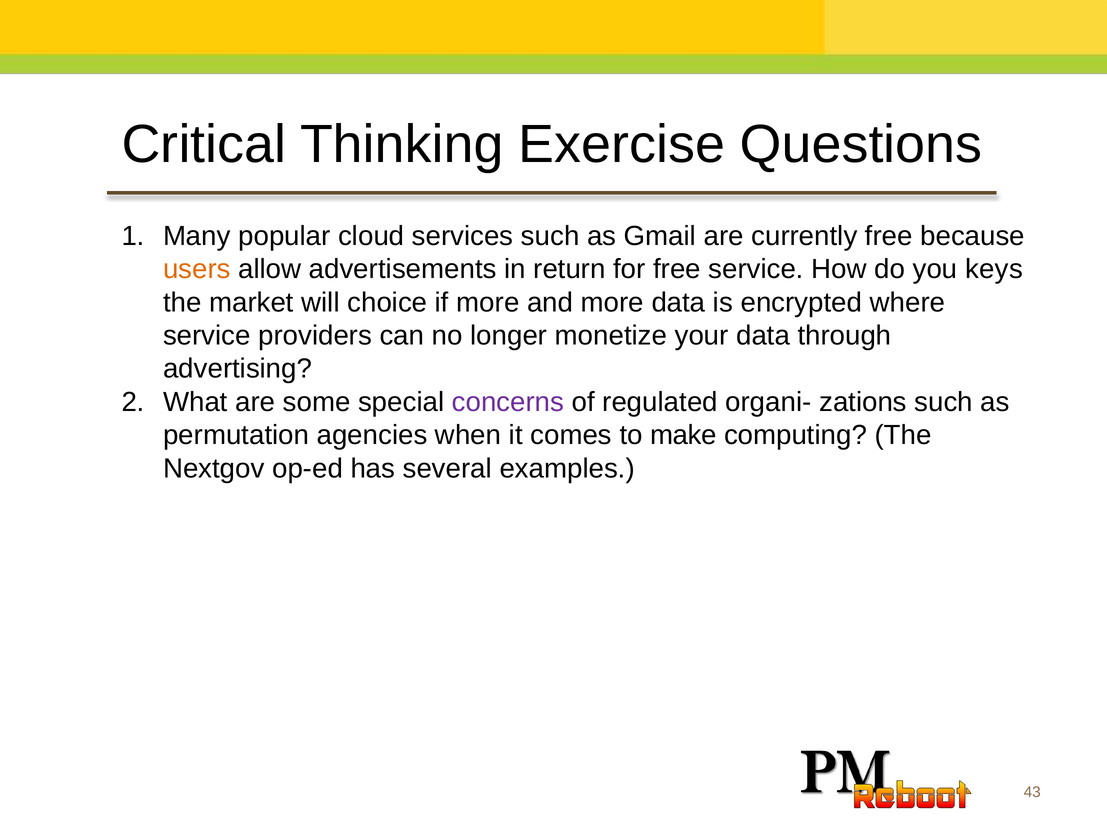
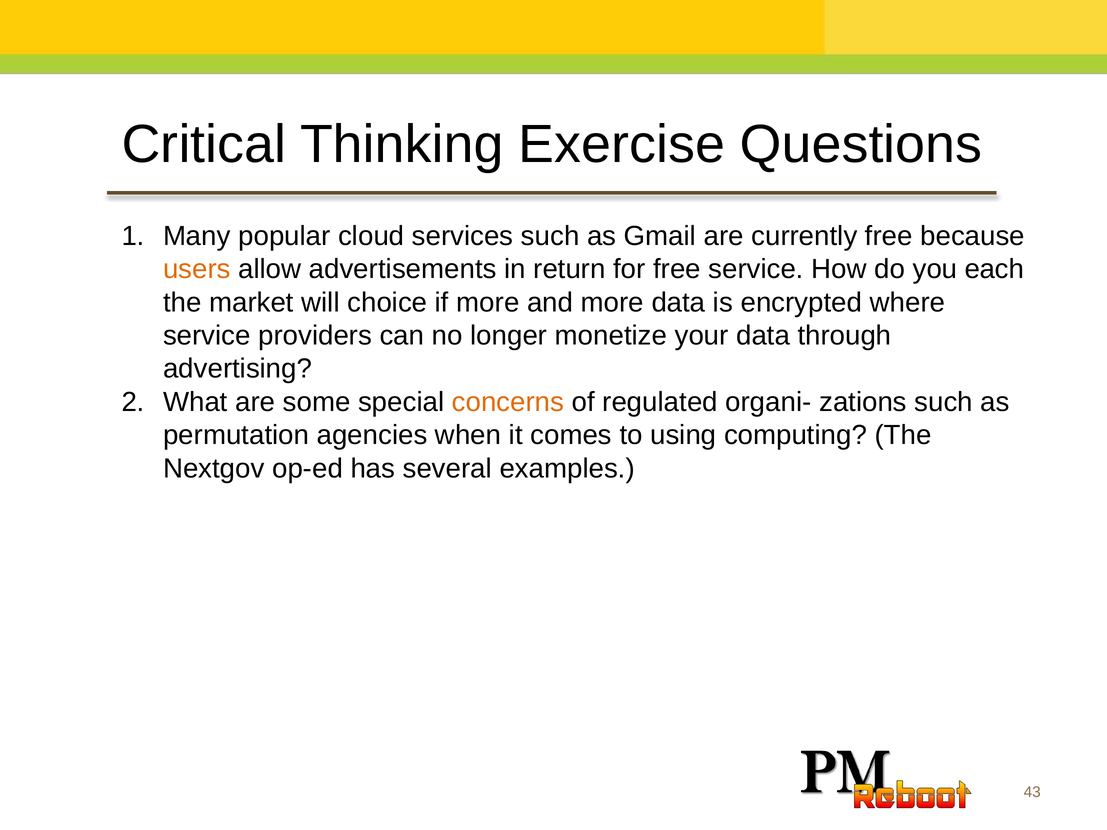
keys: keys -> each (994, 269)
concerns colour: purple -> orange (508, 402)
make: make -> using (683, 435)
